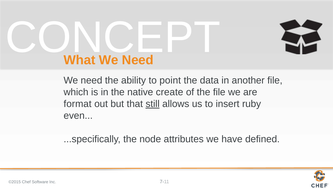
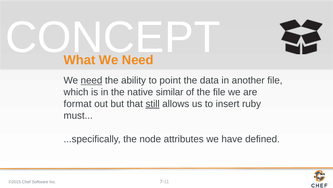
need underline: none -> present (91, 80)
create: create -> similar (170, 92)
even: even -> must (78, 115)
